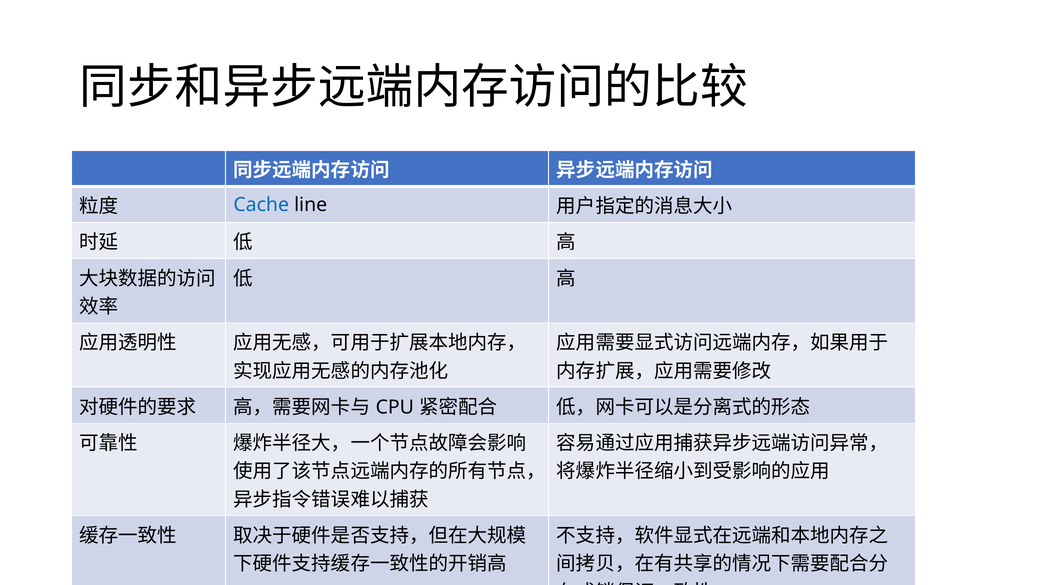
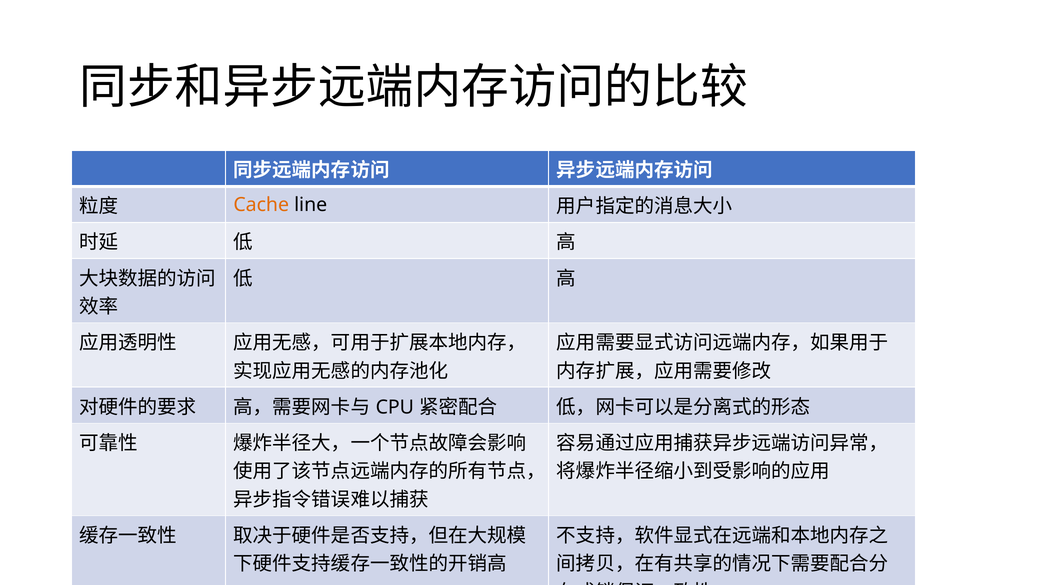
Cache colour: blue -> orange (261, 205)
